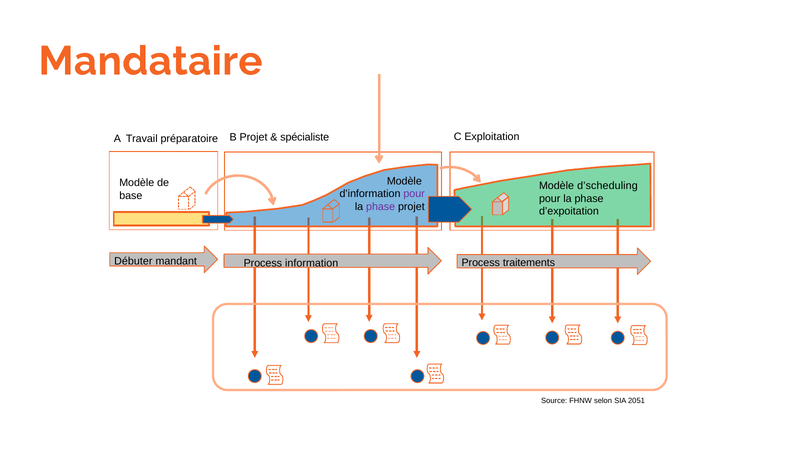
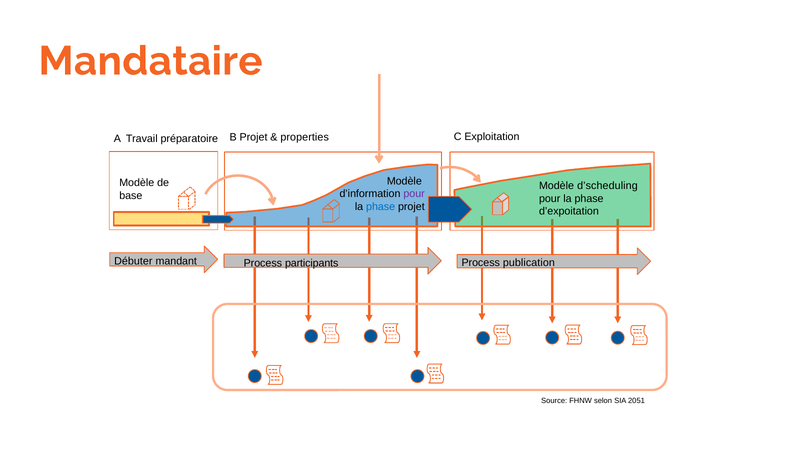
spécialiste: spécialiste -> properties (305, 137)
phase colour: purple -> blue (381, 207)
information: information -> participants (312, 263)
traitements: traitements -> publication (529, 262)
